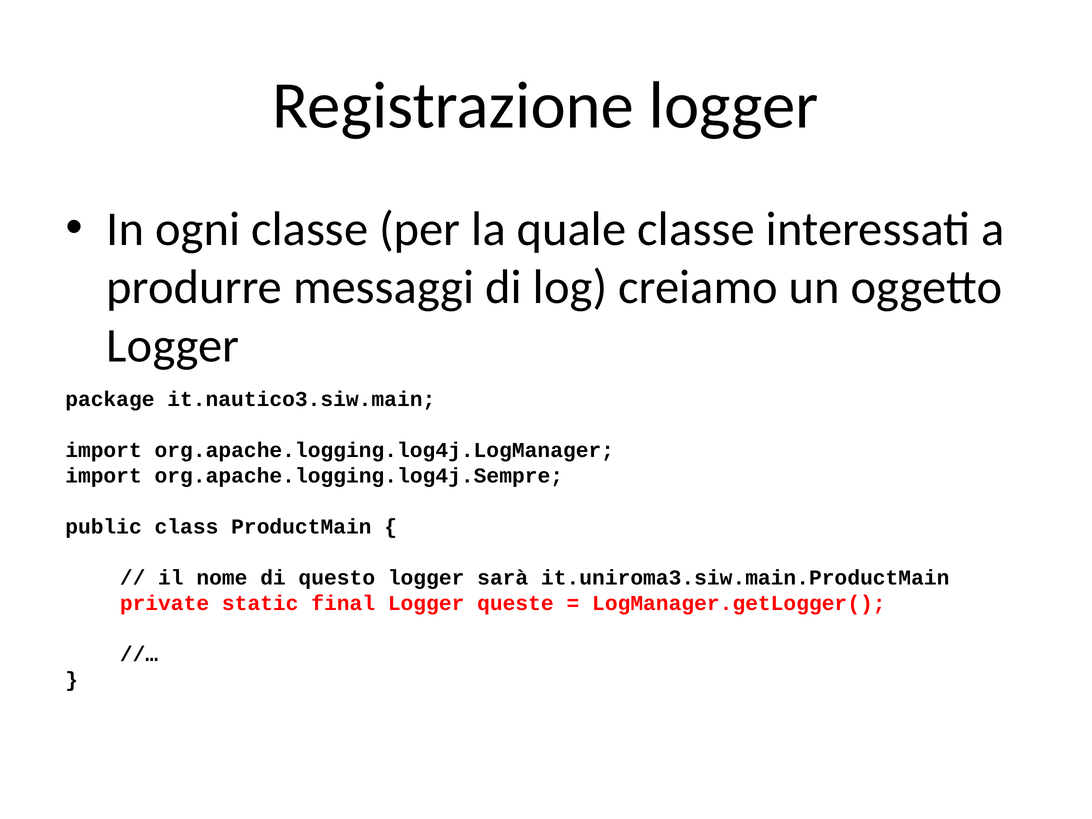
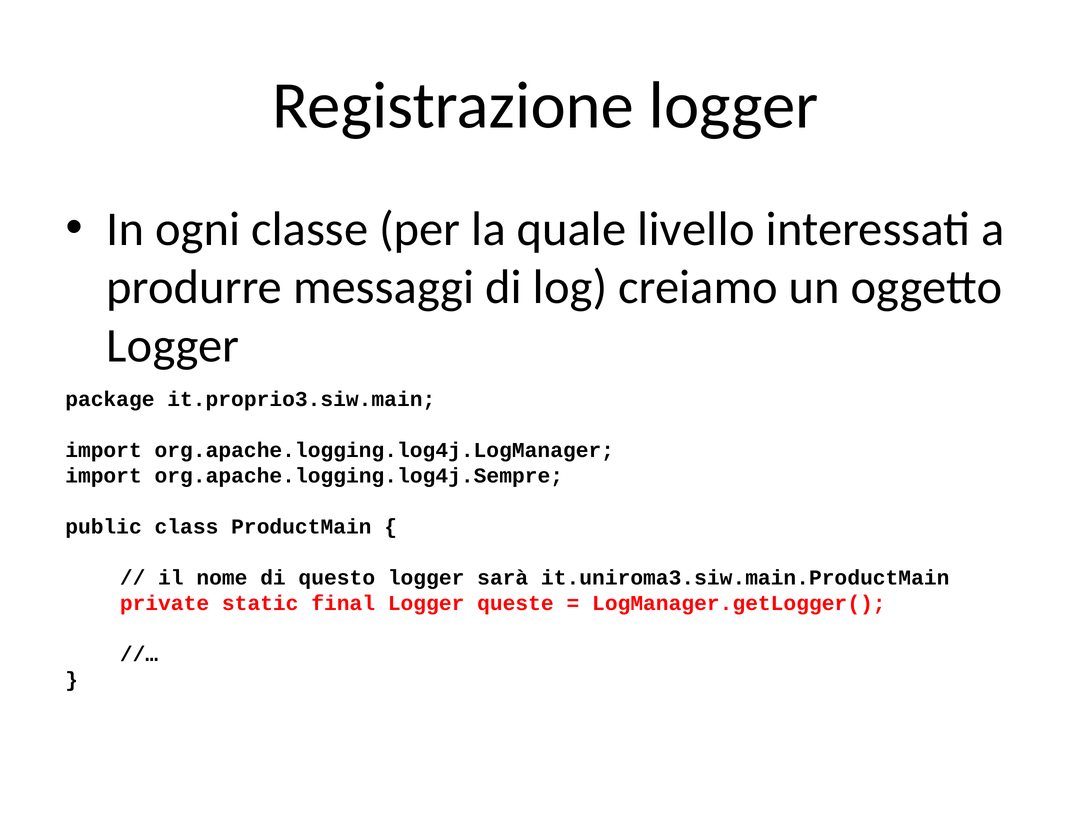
quale classe: classe -> livello (696, 229)
it.nautico3.siw.main: it.nautico3.siw.main -> it.proprio3.siw.main (301, 399)
